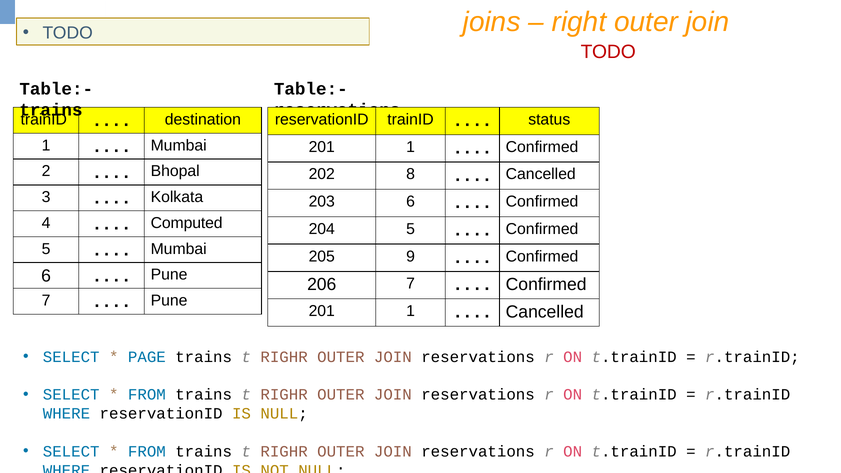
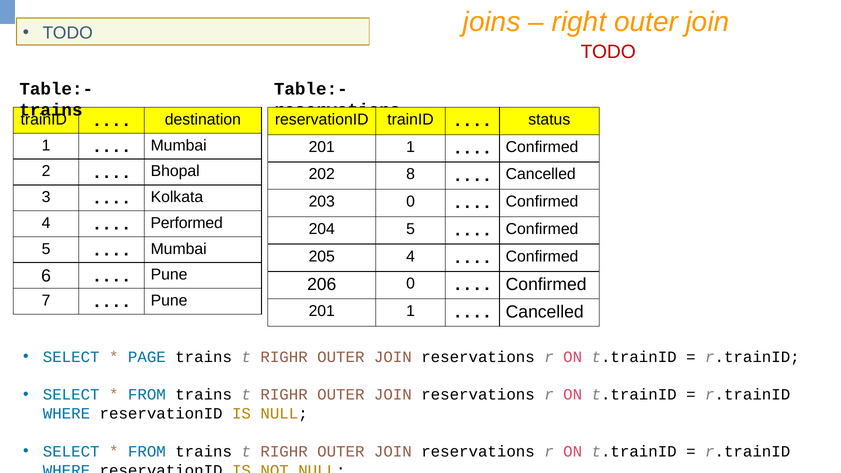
203 6: 6 -> 0 (411, 202)
Computed: Computed -> Performed (187, 223)
205 9: 9 -> 4 (411, 256)
206 7: 7 -> 0 (411, 284)
